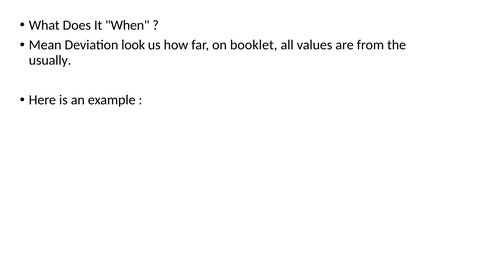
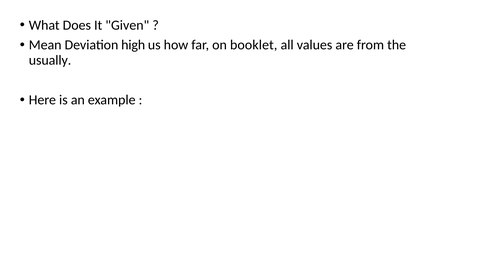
When: When -> Given (127, 25)
look: look -> high (133, 45)
